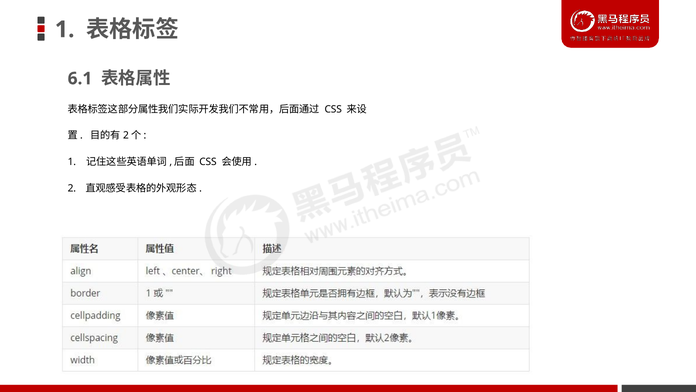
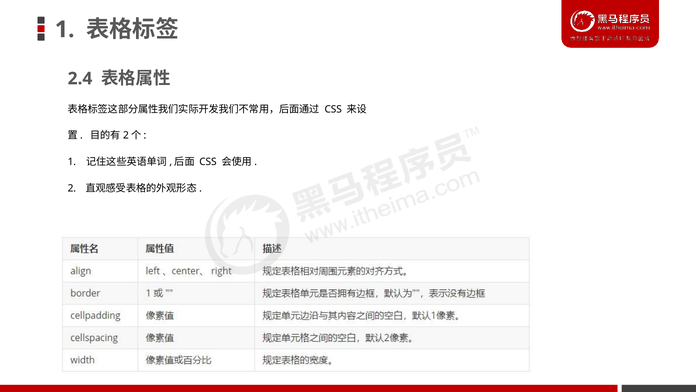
6.1: 6.1 -> 2.4 (80, 78)
